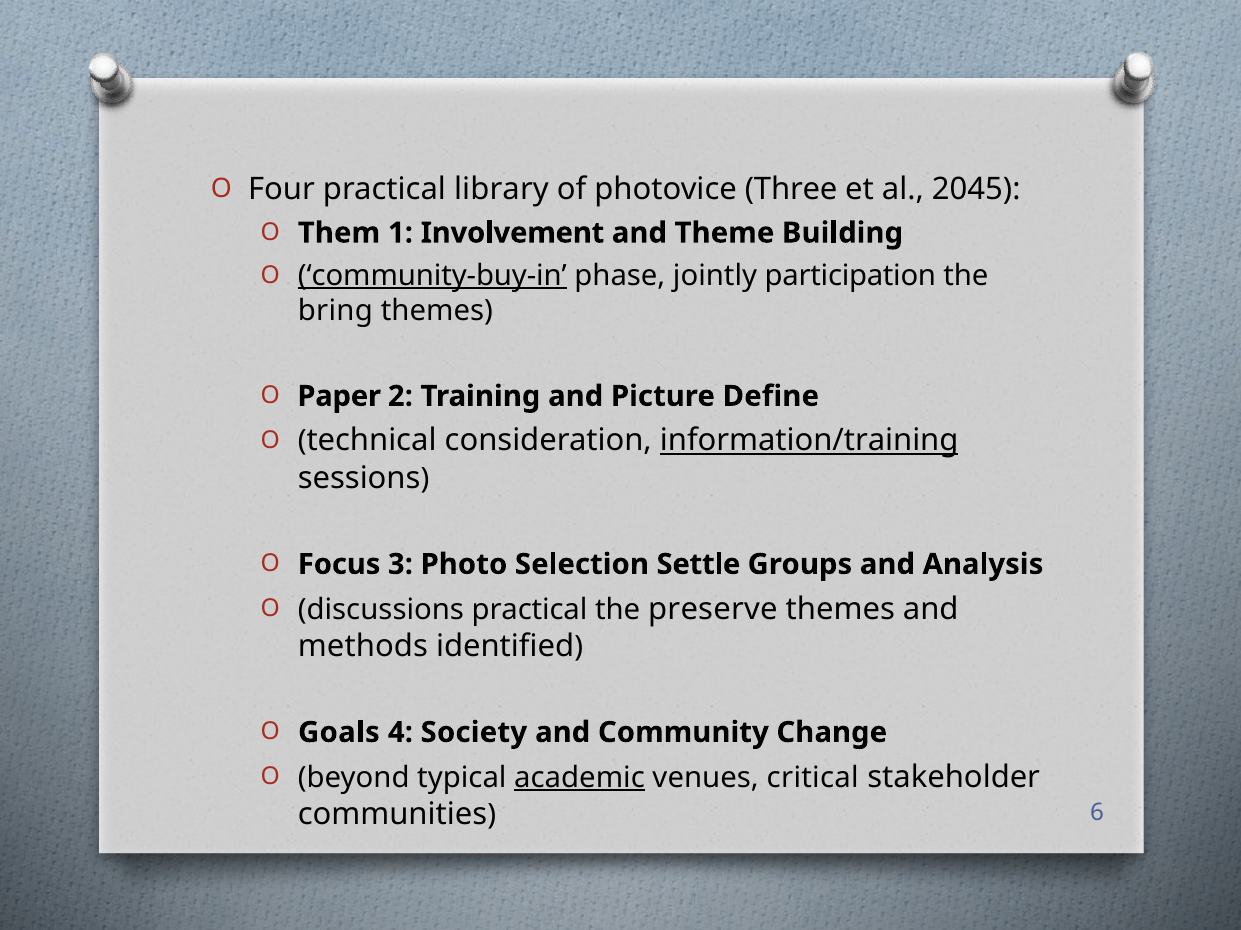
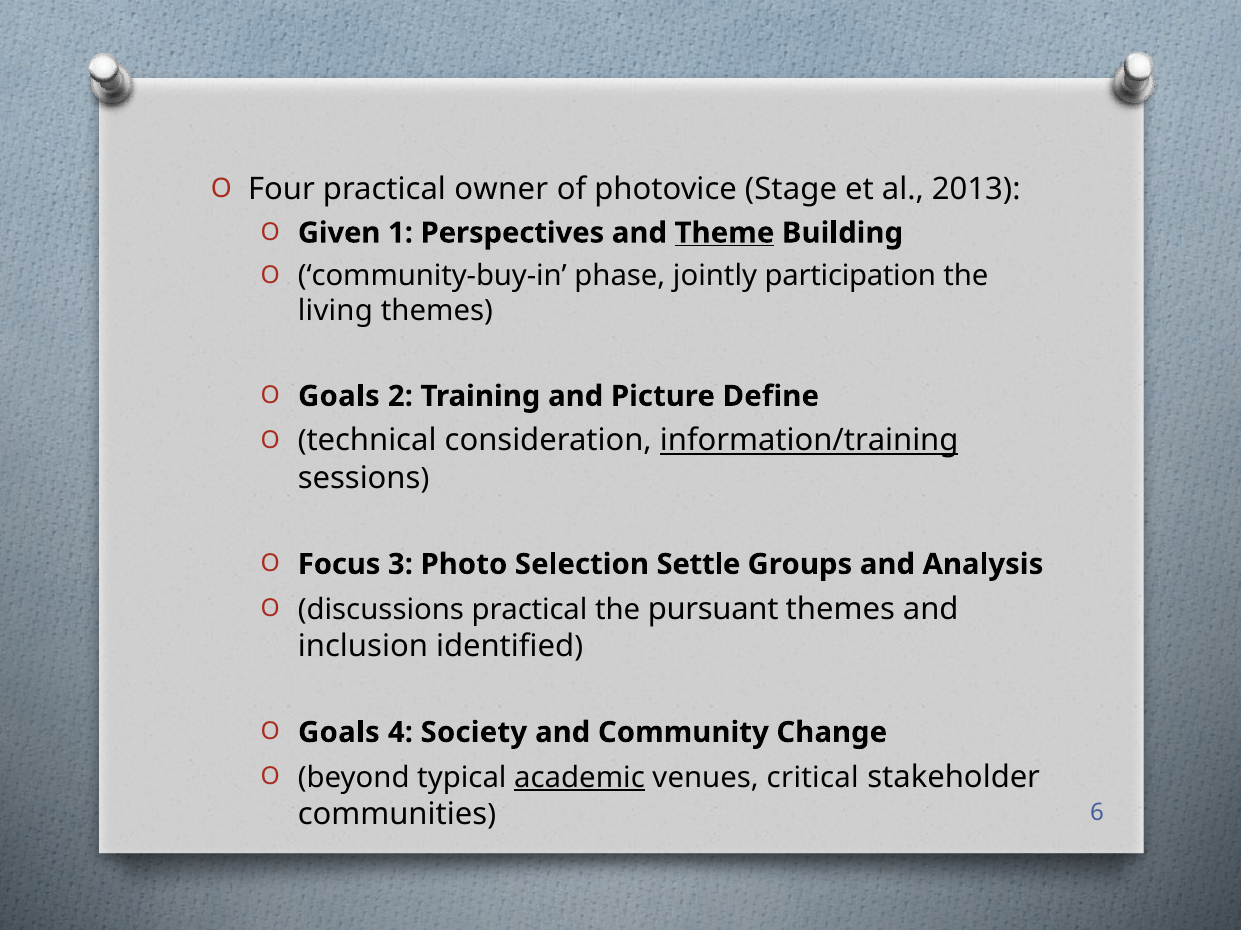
library: library -> owner (501, 189)
Three: Three -> Stage (791, 189)
2045: 2045 -> 2013 (976, 189)
Them: Them -> Given (339, 233)
Involvement: Involvement -> Perspectives (512, 233)
Theme underline: none -> present (724, 233)
community-buy-in underline: present -> none (432, 276)
bring: bring -> living (335, 311)
Paper: Paper -> Goals (339, 396)
preserve: preserve -> pursuant (713, 609)
methods: methods -> inclusion (363, 647)
